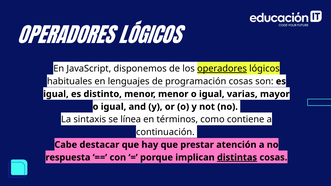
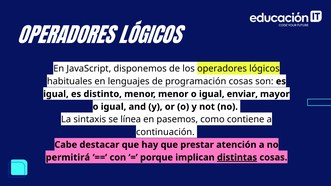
operadores underline: present -> none (222, 69)
varias: varias -> enviar (242, 94)
términos: términos -> pasemos (177, 119)
respuesta: respuesta -> permitirá (68, 158)
